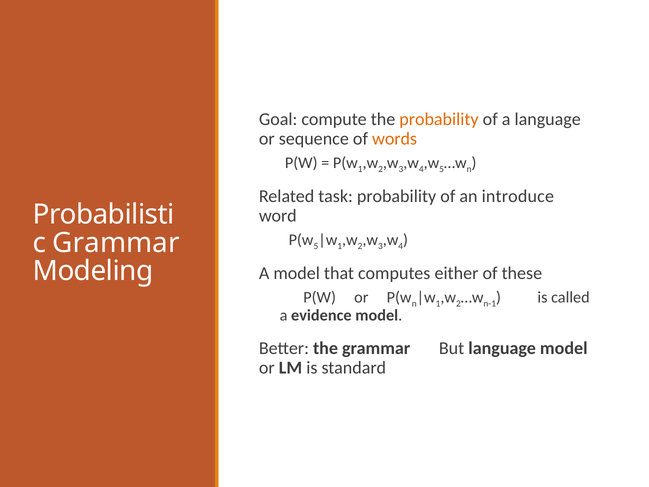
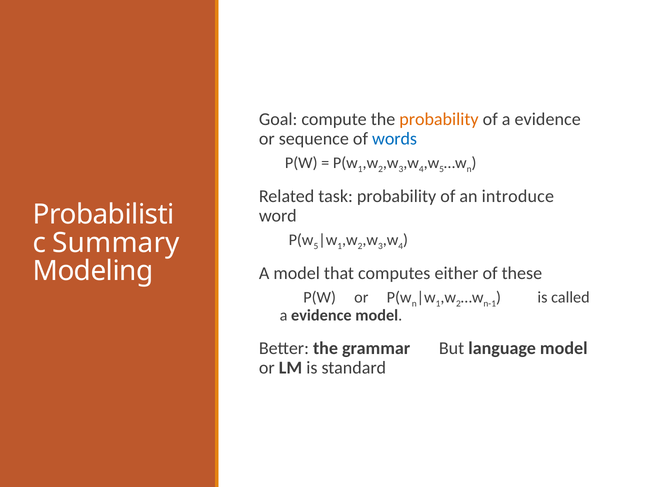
of a language: language -> evidence (548, 119)
words colour: orange -> blue (395, 139)
Grammar: Grammar -> Summary (116, 243)
